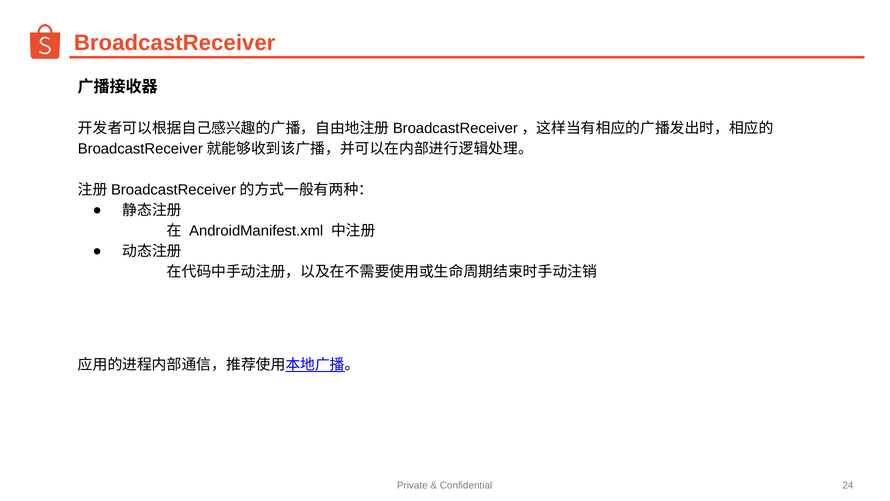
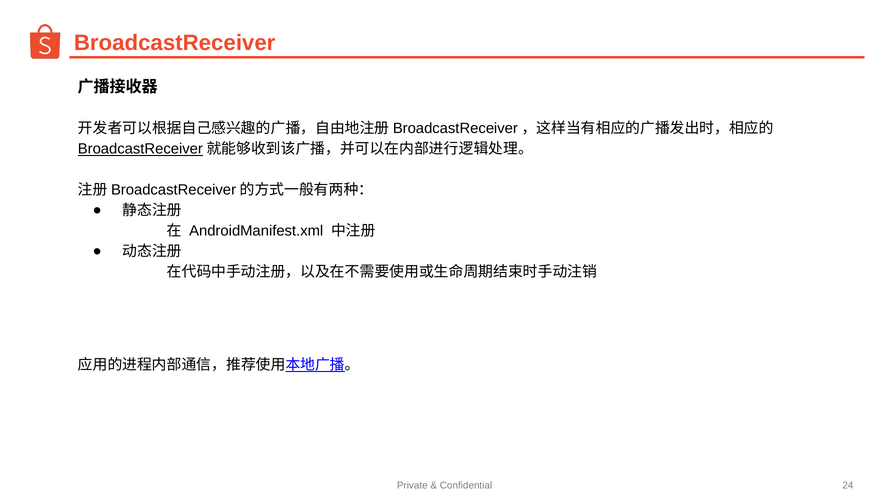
BroadcastReceiver underline: none -> present (140, 149)
